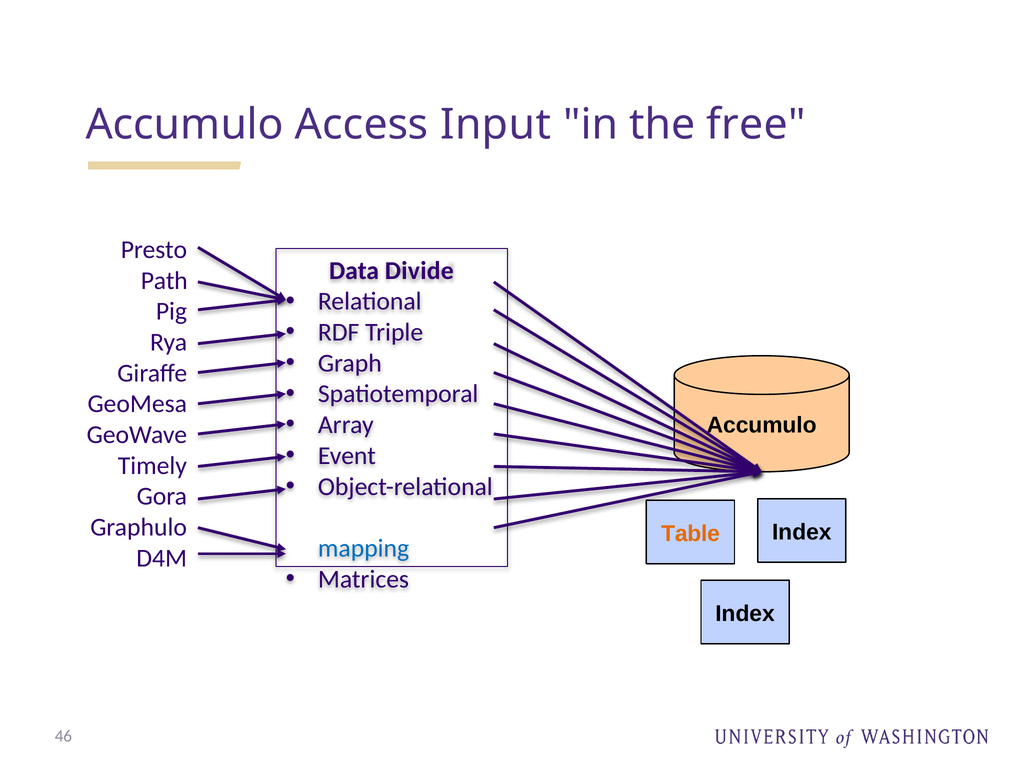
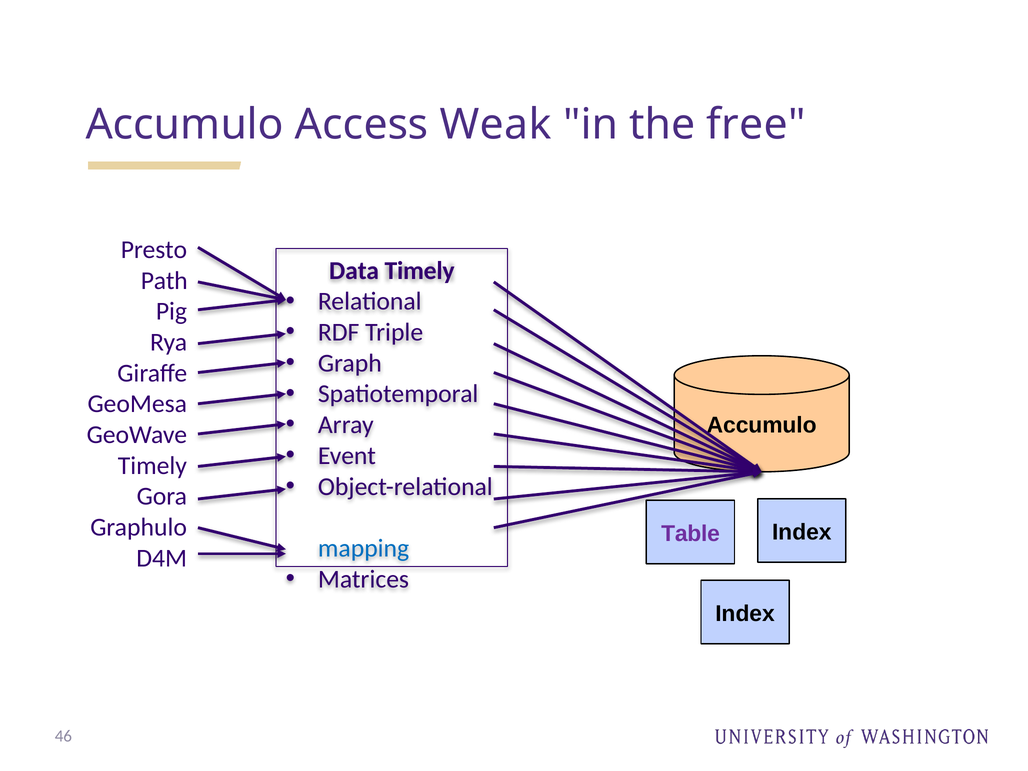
Input: Input -> Weak (496, 125)
Data Divide: Divide -> Timely (420, 271)
Table colour: orange -> purple (691, 534)
